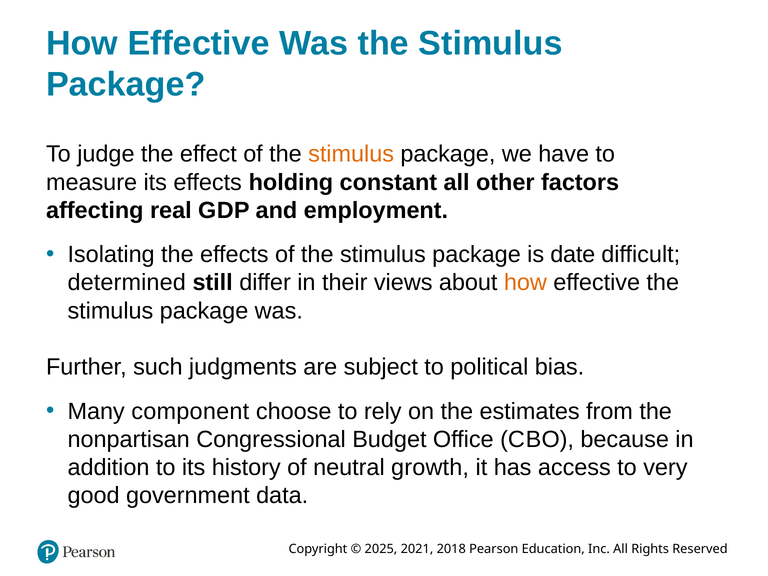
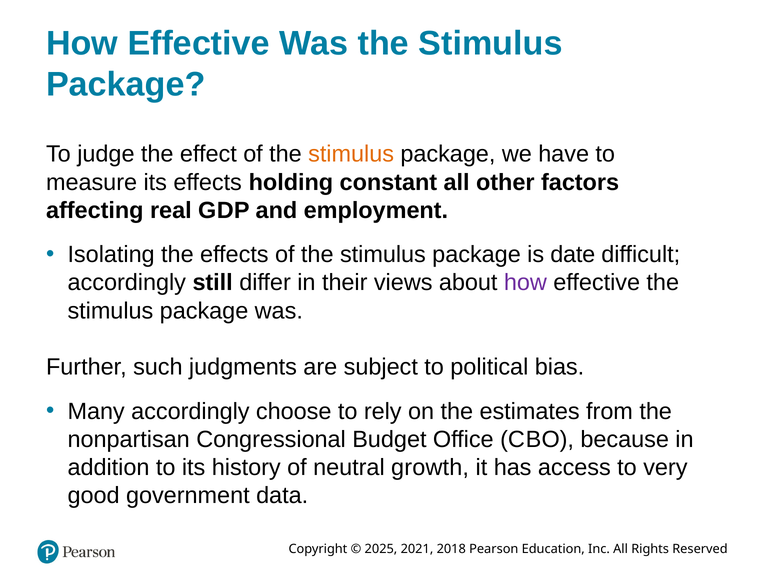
determined: determined -> accordingly (127, 283)
how colour: orange -> purple (525, 283)
Many component: component -> accordingly (190, 411)
